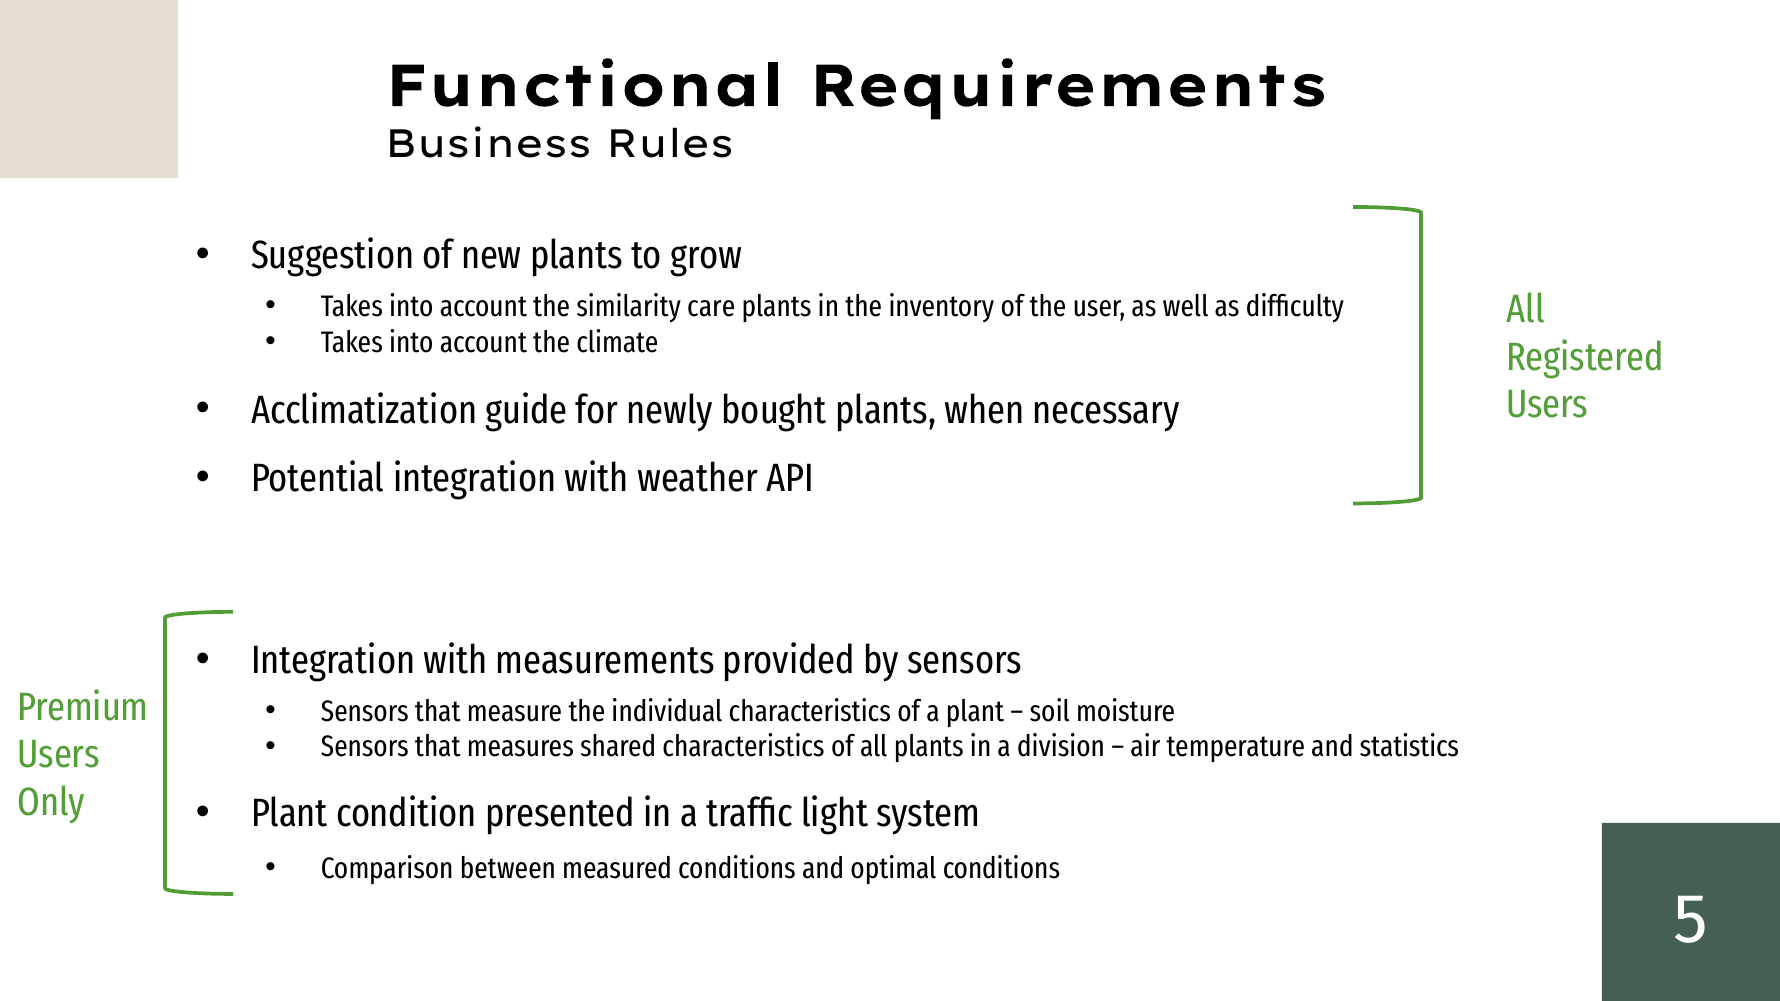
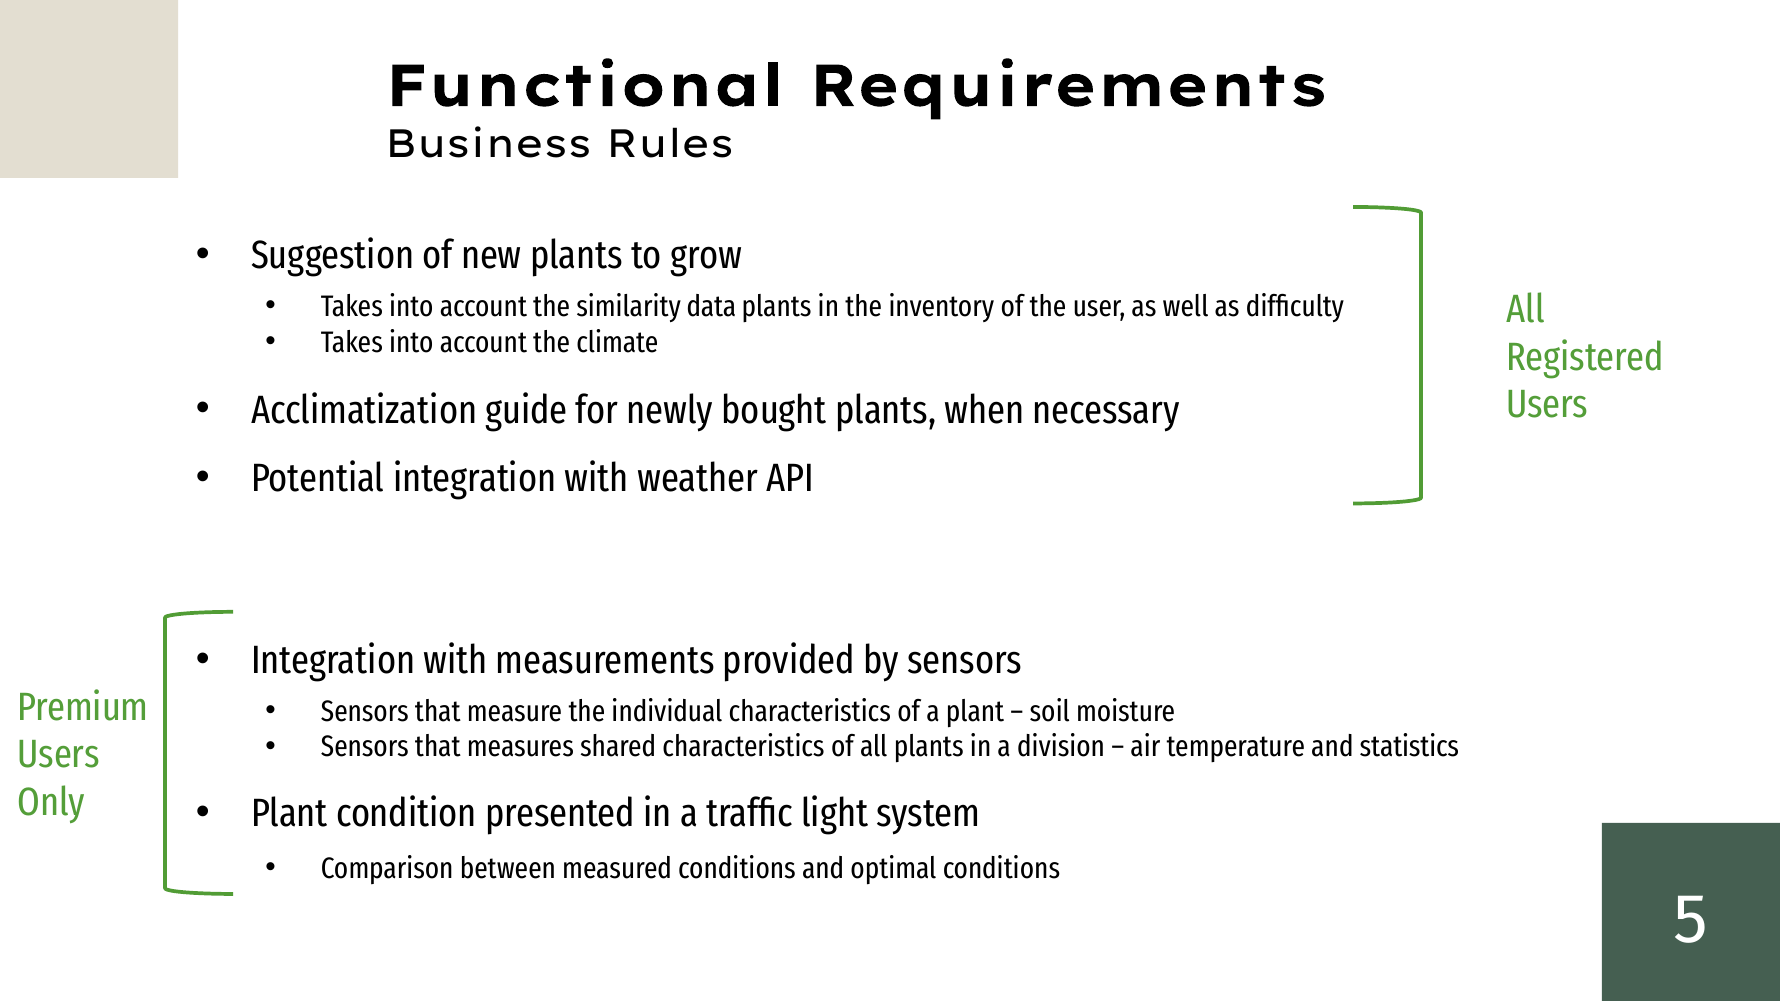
care: care -> data (711, 307)
